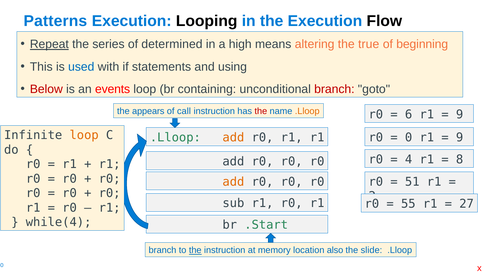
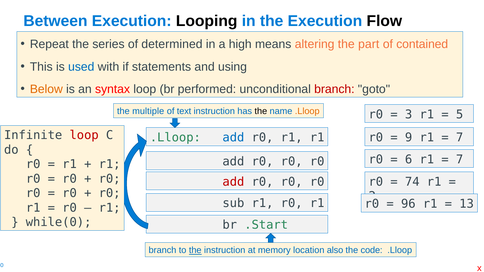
Patterns: Patterns -> Between (55, 21)
Repeat underline: present -> none (49, 44)
true: true -> part (369, 44)
beginning: beginning -> contained (422, 44)
Below colour: red -> orange (46, 89)
events: events -> syntax (113, 89)
containing: containing -> performed (207, 89)
appears: appears -> multiple (148, 111)
call: call -> text (184, 111)
the colour: red -> black (261, 111)
6: 6 -> 3 (409, 115)
9: 9 -> 5 (460, 115)
loop colour: orange -> red (84, 135)
add colour: orange -> blue (233, 138)
0: 0 -> 9 (409, 138)
9: 9 -> 7 (460, 138)
4: 4 -> 6 (409, 160)
8: 8 -> 7 (460, 160)
add colour: orange -> red (233, 182)
51: 51 -> 74 (412, 182)
55: 55 -> 96 (408, 204)
27: 27 -> 13 (467, 204)
while(4: while(4 -> while(0 (59, 223)
slide: slide -> code (372, 251)
